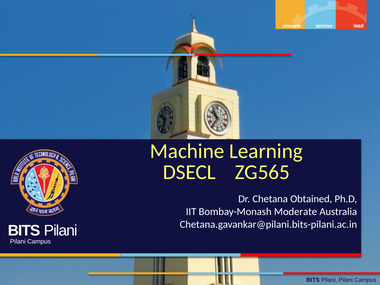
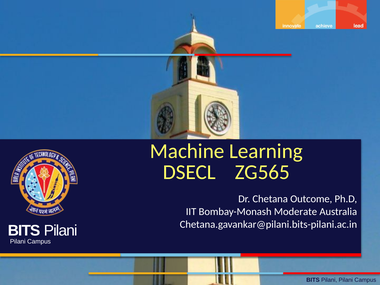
Obtained: Obtained -> Outcome (311, 199)
